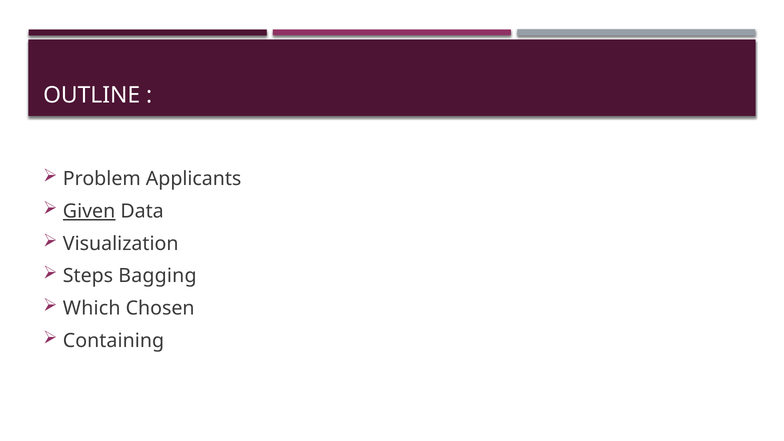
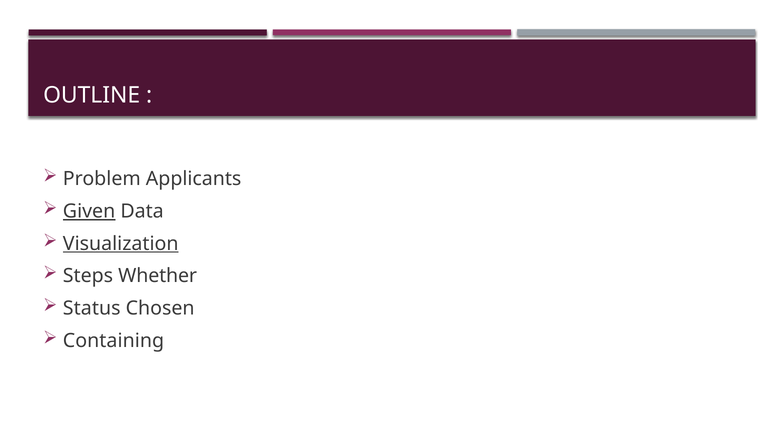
Visualization underline: none -> present (121, 244)
Bagging: Bagging -> Whether (158, 276)
Which: Which -> Status (92, 308)
